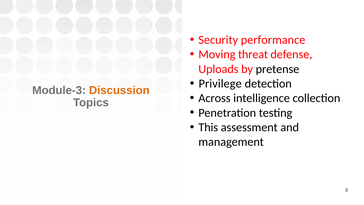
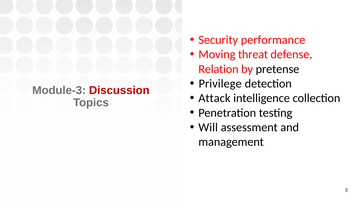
Uploads: Uploads -> Relation (218, 69)
Discussion colour: orange -> red (119, 90)
Across: Across -> Attack (214, 98)
This: This -> Will (208, 127)
